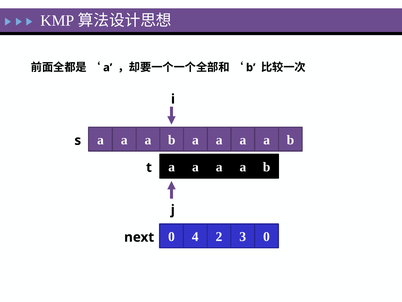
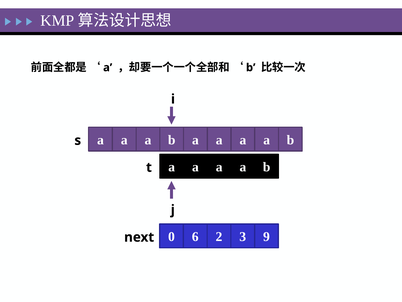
4: 4 -> 6 (195, 236)
3 0: 0 -> 9 (266, 236)
